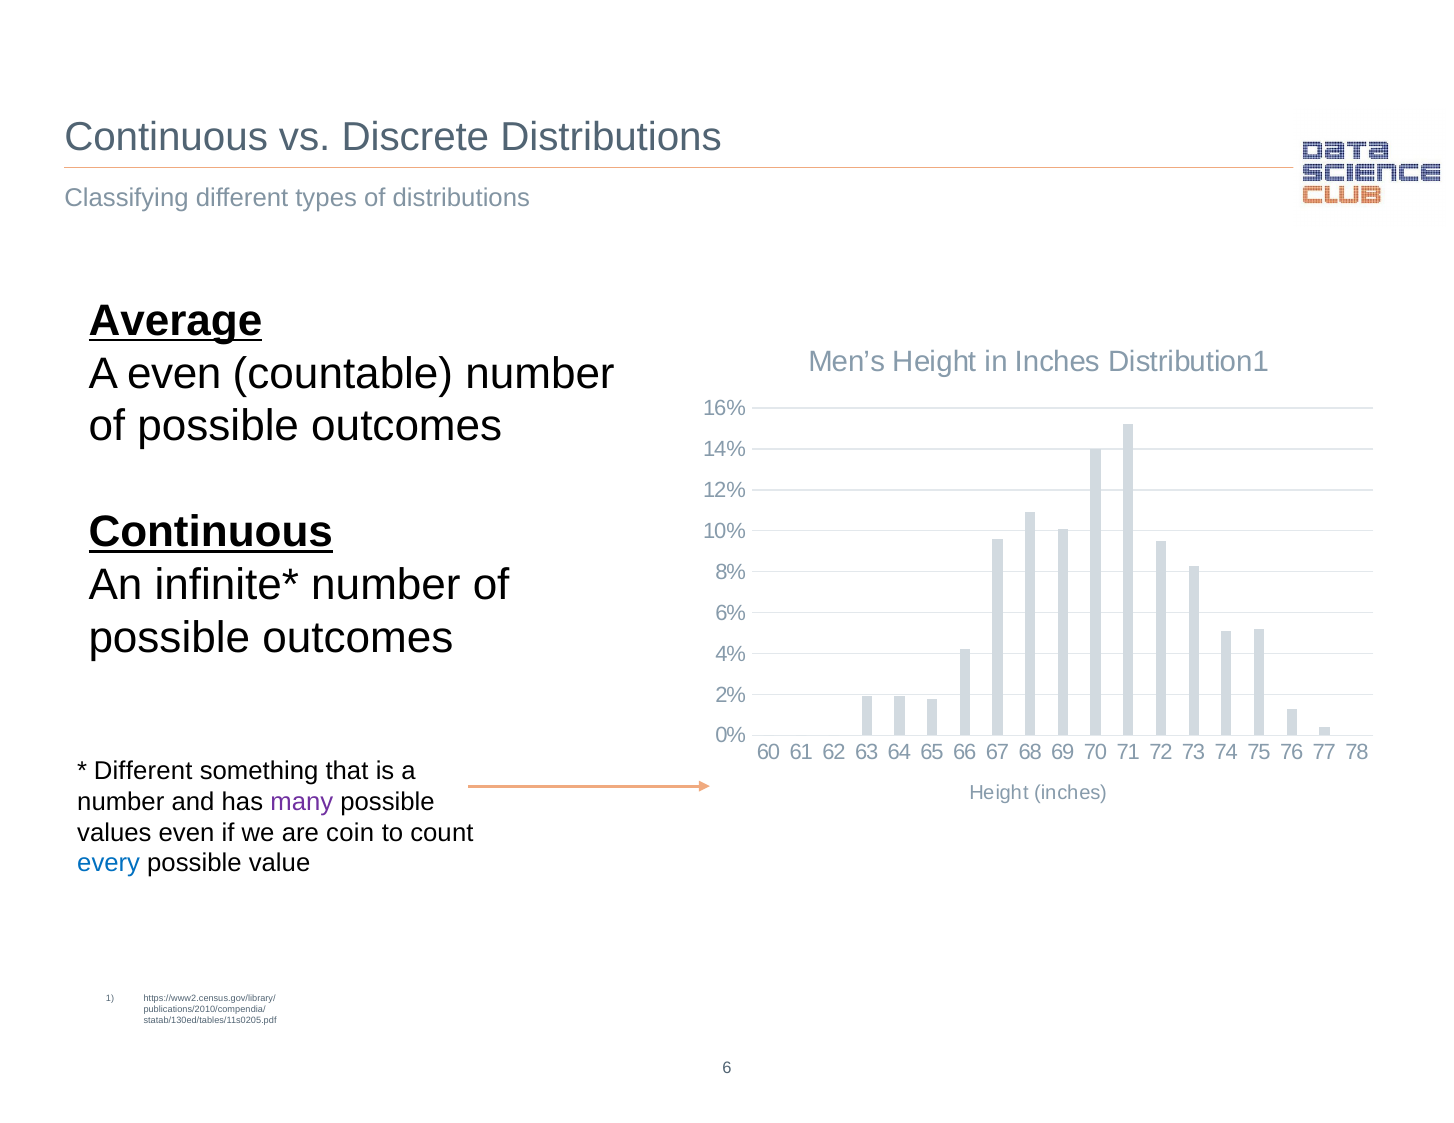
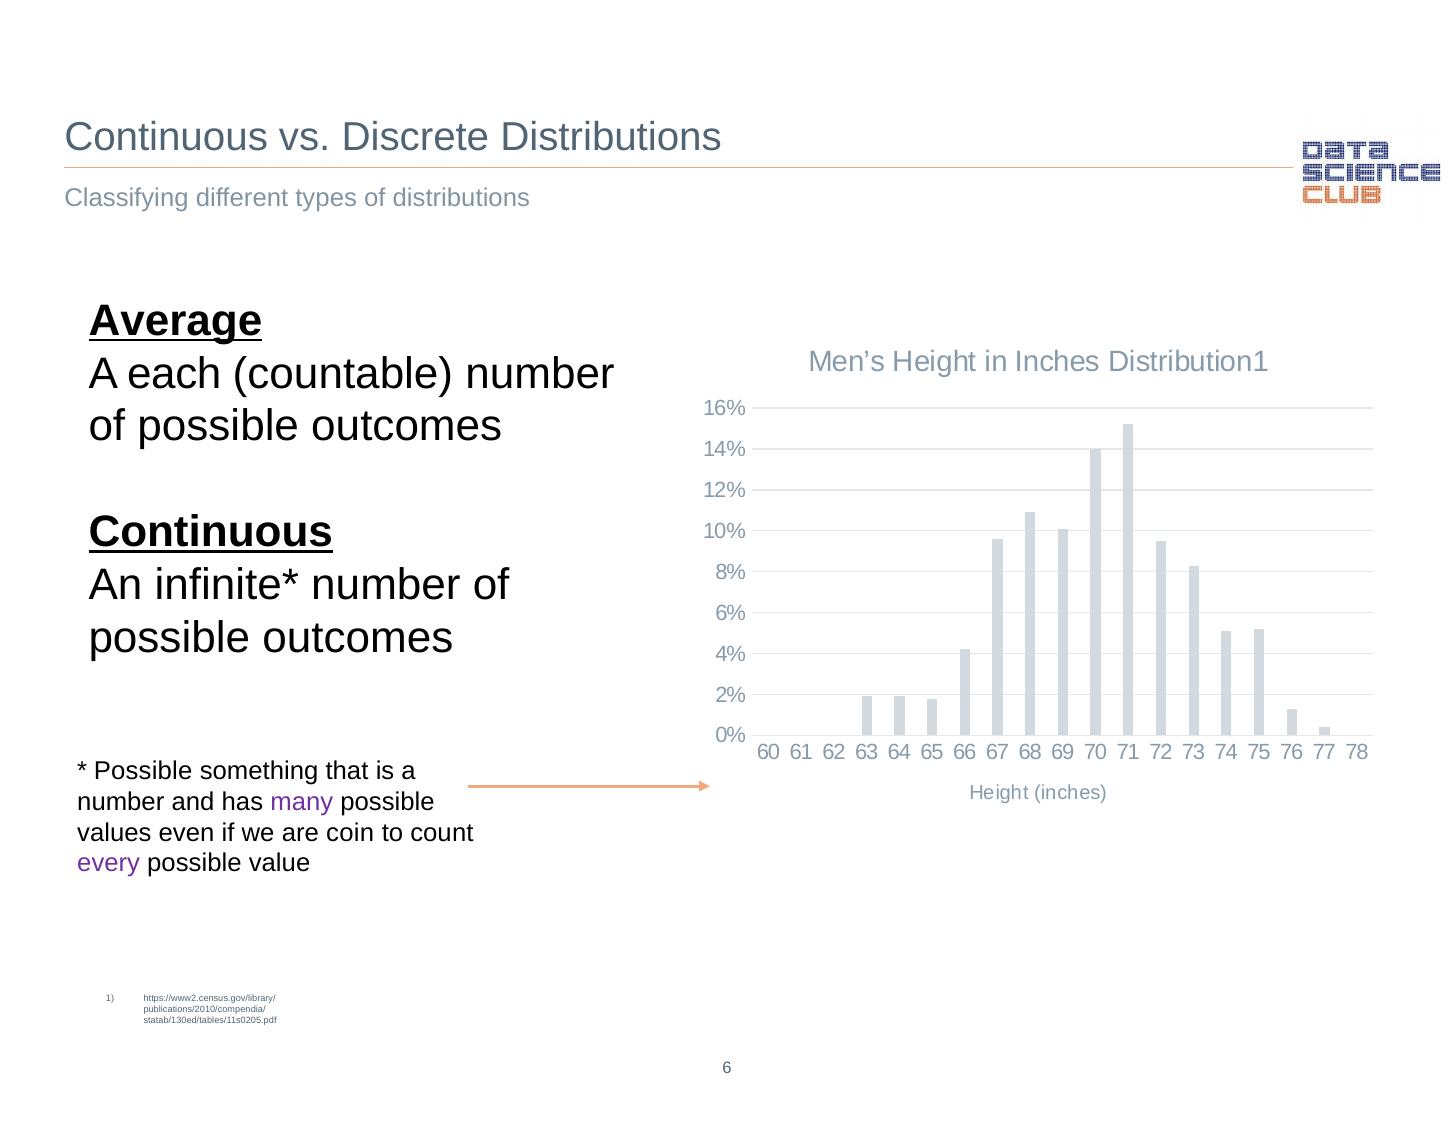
A even: even -> each (174, 374)
Different: Different -> Possible (143, 771)
every colour: blue -> purple (109, 864)
